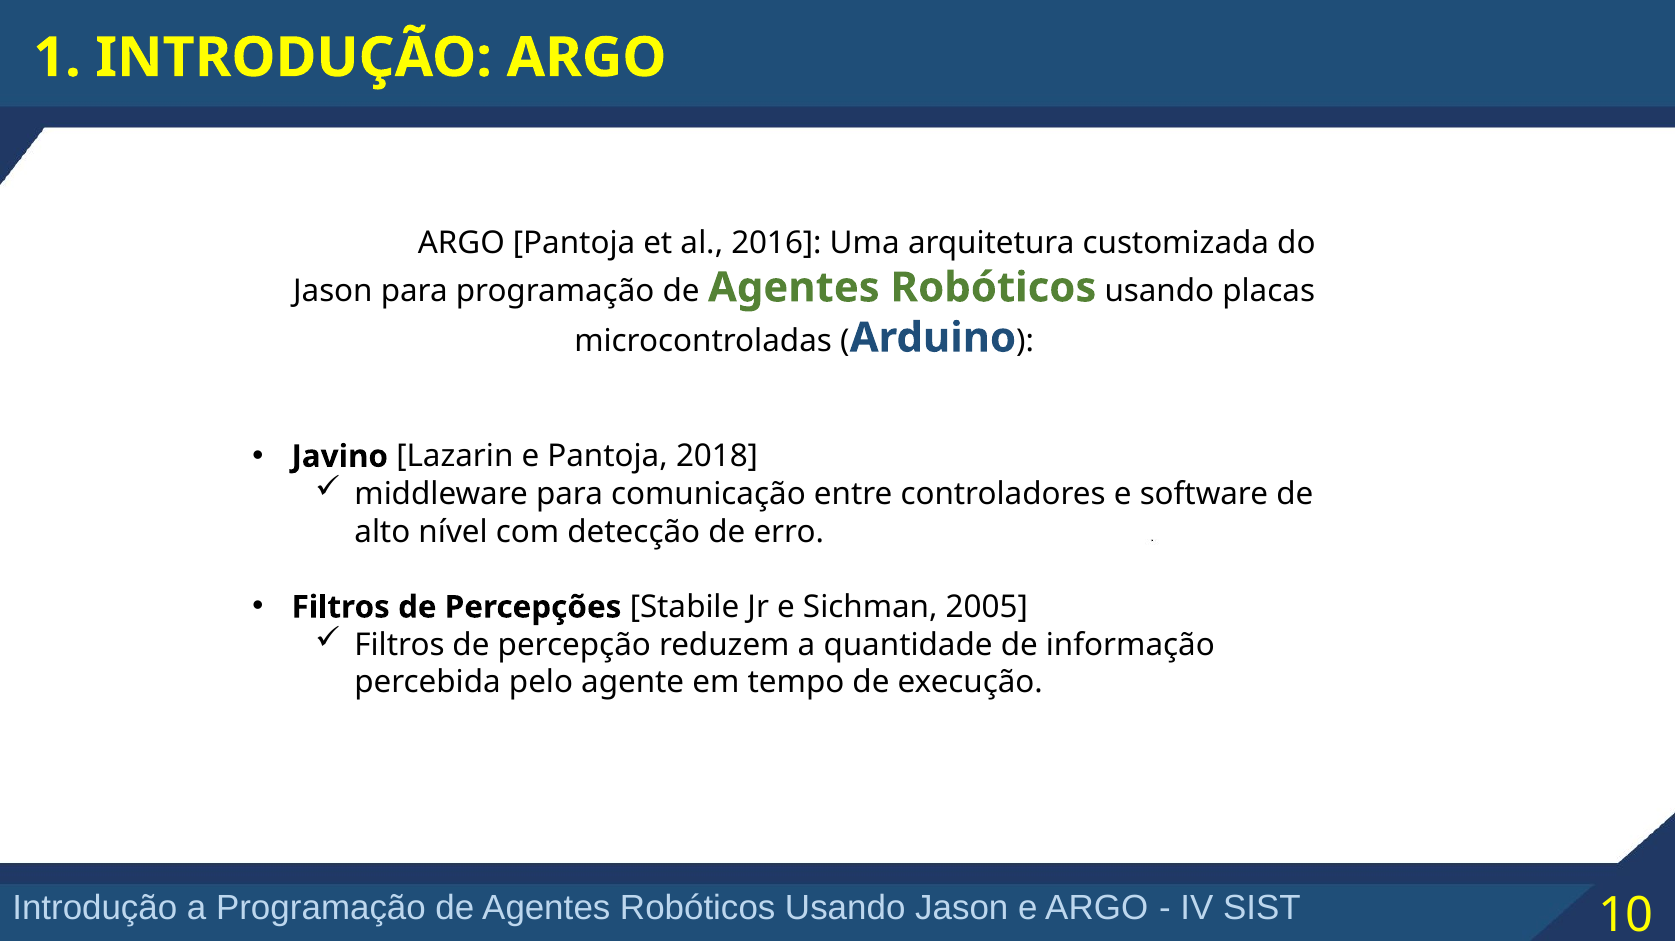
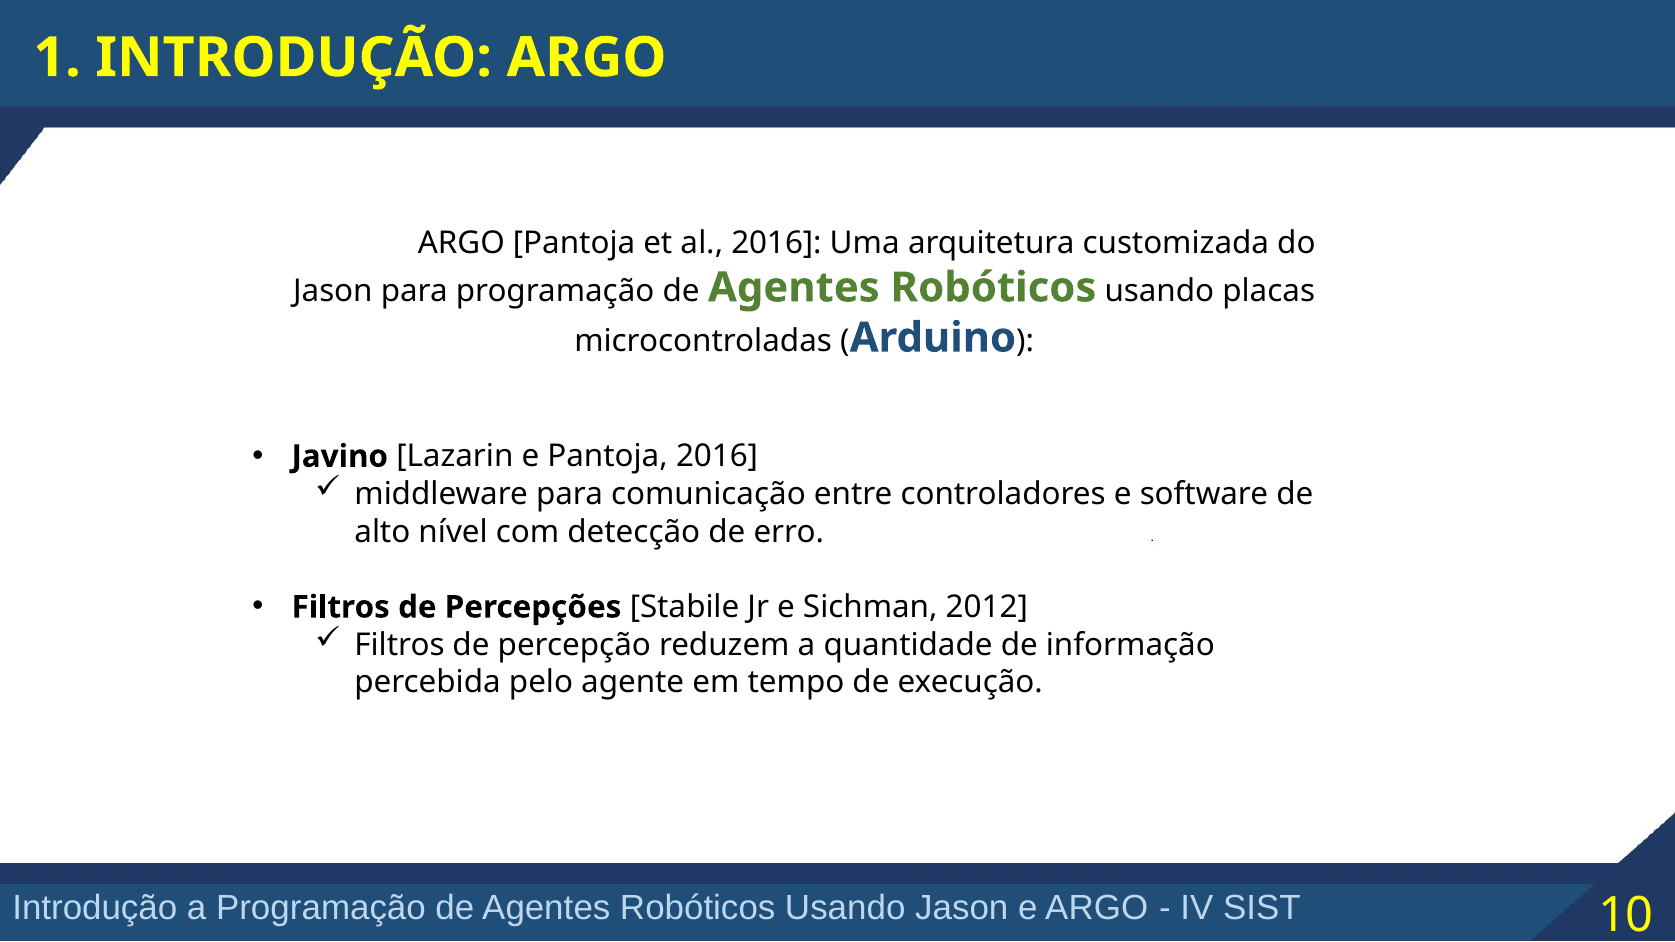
Pantoja 2018: 2018 -> 2016 (717, 457)
2005: 2005 -> 2012 (987, 607)
